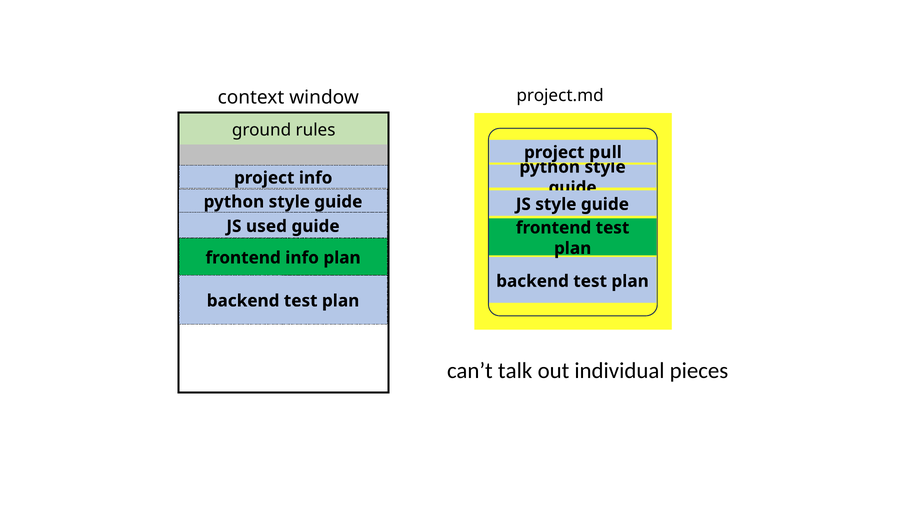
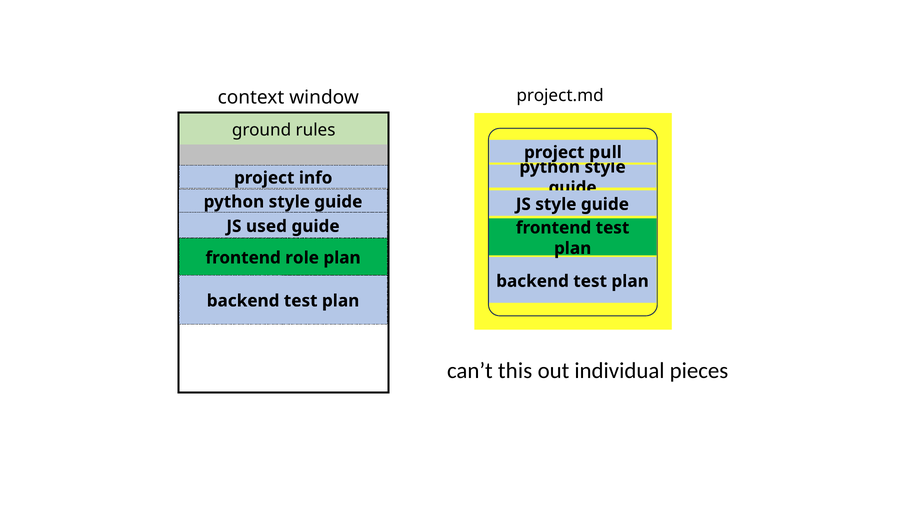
frontend info: info -> role (302, 258)
talk: talk -> this (515, 371)
